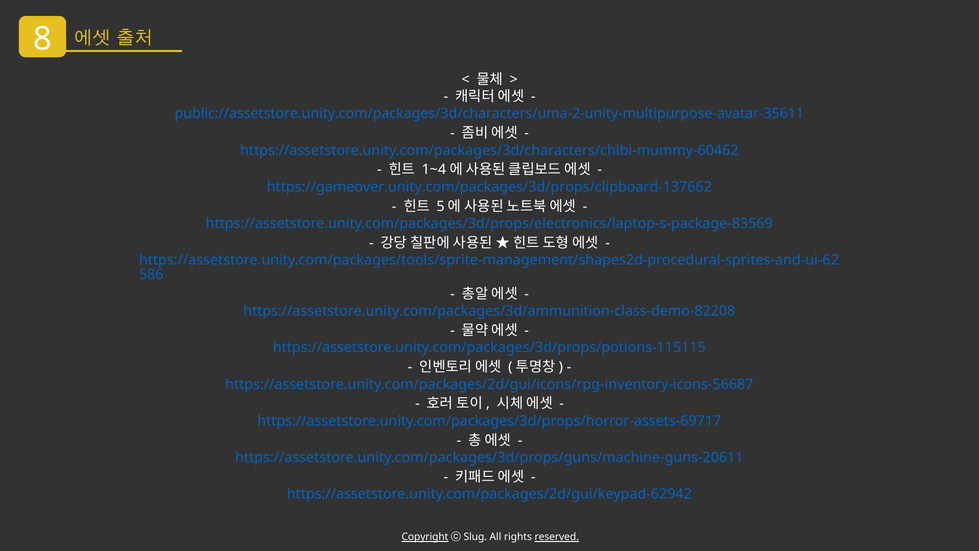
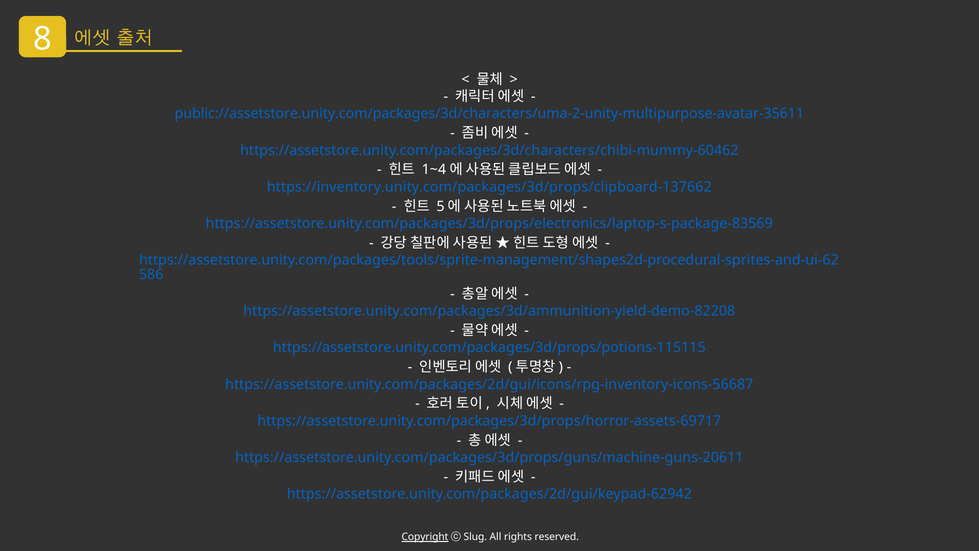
https://gameover.unity.com/packages/3d/props/clipboard-137662: https://gameover.unity.com/packages/3d/props/clipboard-137662 -> https://inventory.unity.com/packages/3d/props/clipboard-137662 (489, 187)
https://assetstore.unity.com/packages/3d/ammunition-class-demo-82208: https://assetstore.unity.com/packages/3d/ammunition-class-demo-82208 -> https://assetstore.unity.com/packages/3d/ammunition-yield-demo-82208 (489, 311)
reserved underline: present -> none (557, 537)
